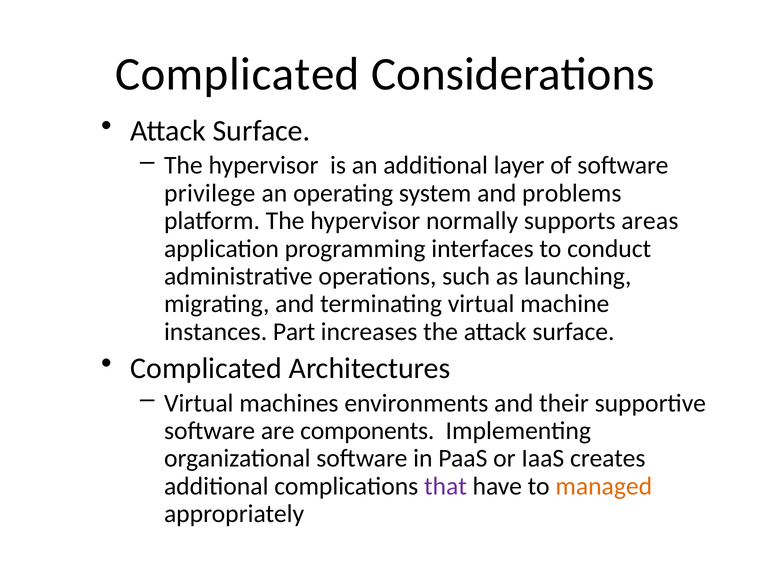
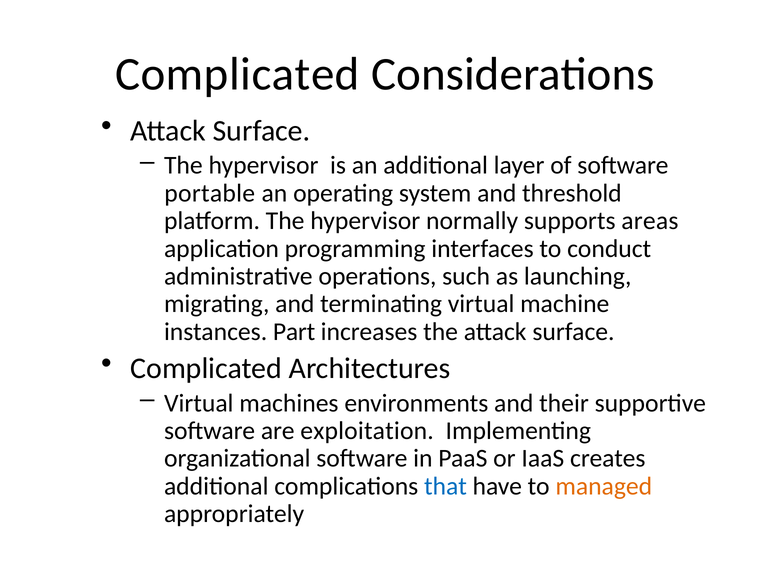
privilege: privilege -> portable (210, 193)
problems: problems -> threshold (572, 193)
components: components -> exploitation (367, 431)
that colour: purple -> blue (445, 487)
